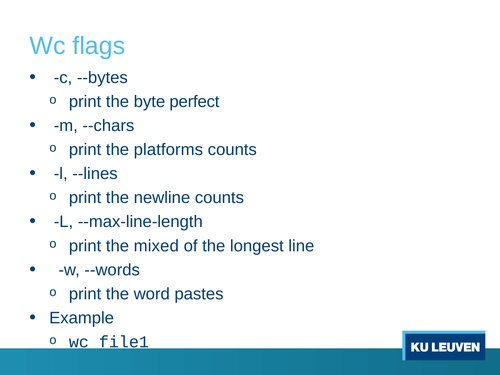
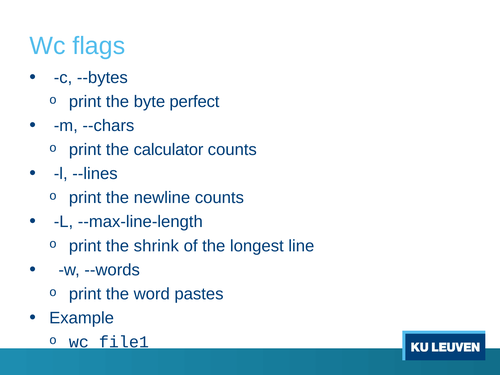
platforms: platforms -> calculator (169, 150)
mixed: mixed -> shrink (156, 246)
